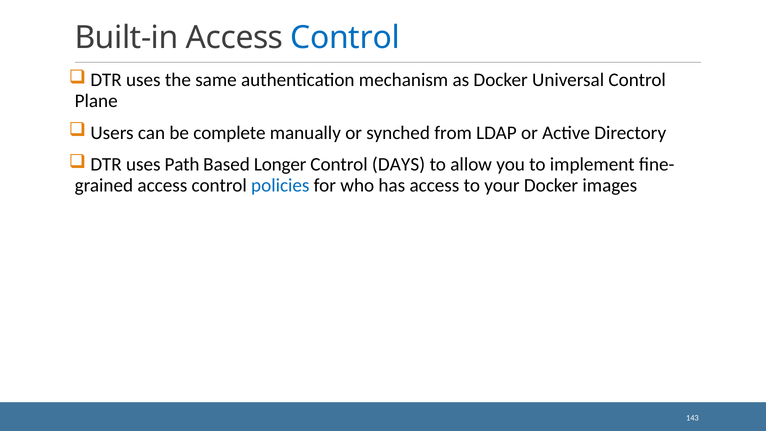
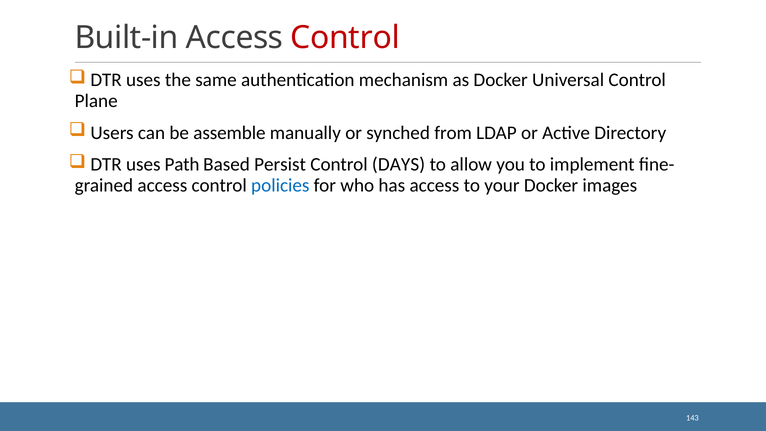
Control colour: blue -> red (345, 38)
complete: complete -> assemble (229, 133)
Longer: Longer -> Persist (280, 164)
